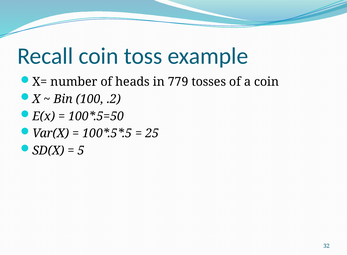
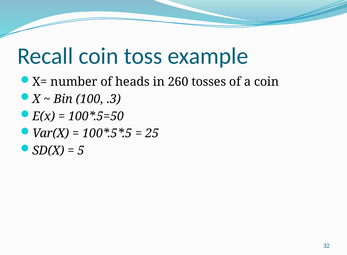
779: 779 -> 260 (178, 82)
.2: .2 -> .3 (114, 99)
